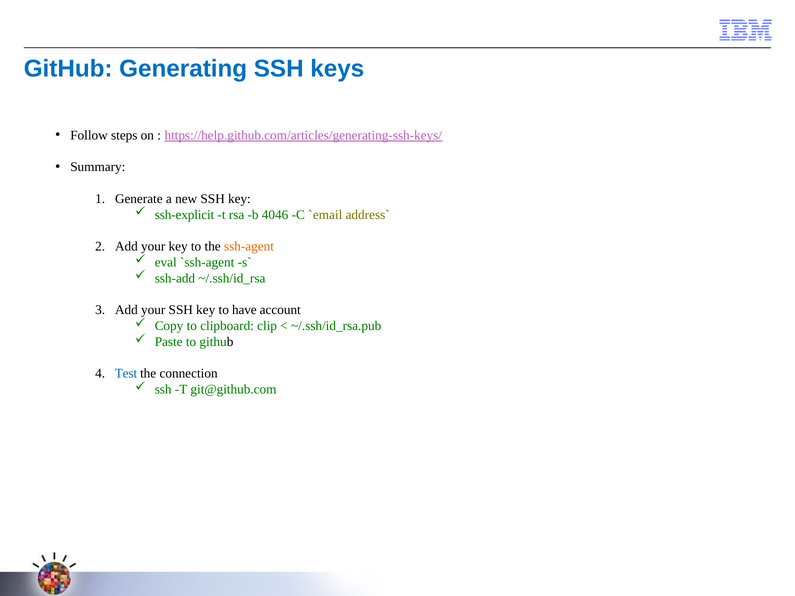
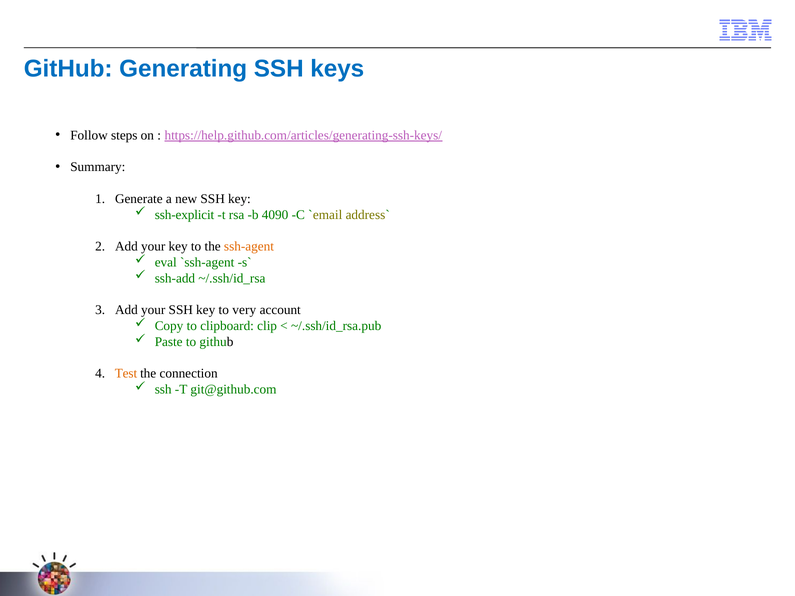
4046: 4046 -> 4090 (275, 215)
have: have -> very (244, 310)
Test colour: blue -> orange (126, 374)
